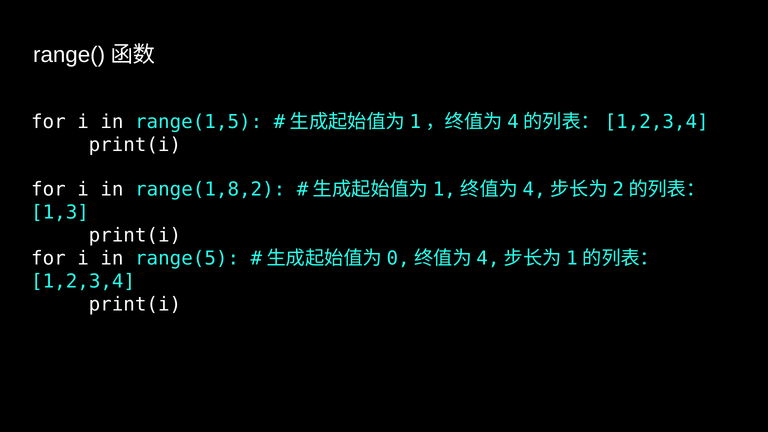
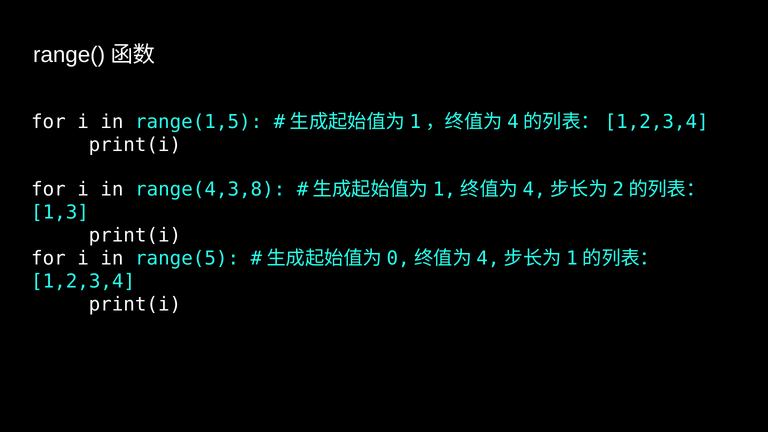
range(1,8,2: range(1,8,2 -> range(4,3,8 (210, 189)
